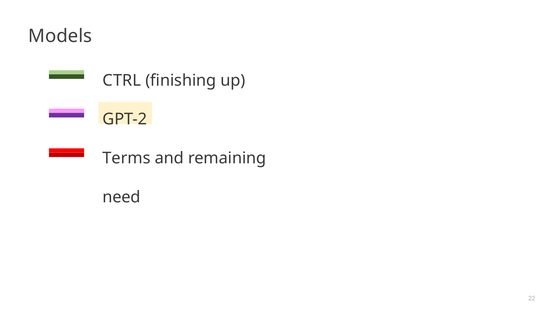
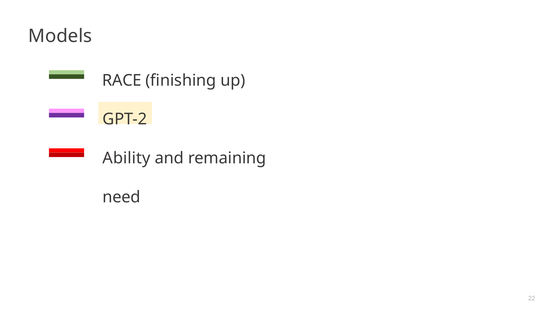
CTRL: CTRL -> RACE (122, 80)
Terms: Terms -> Ability (126, 158)
